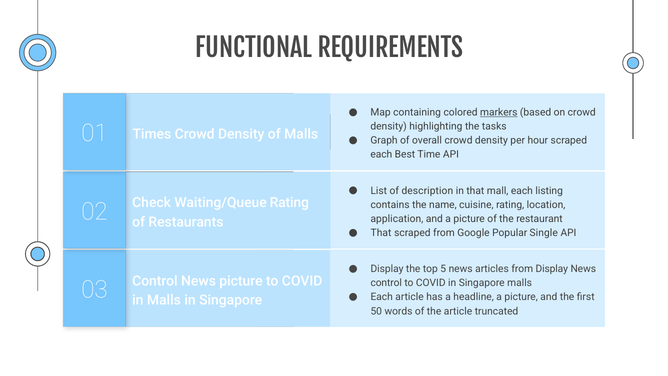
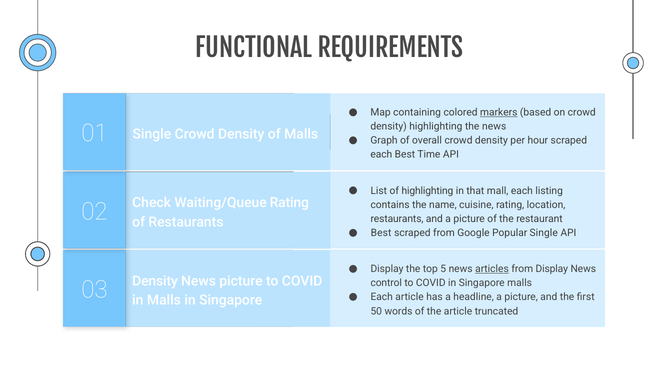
the tasks: tasks -> news (494, 126)
Times: Times -> Single (152, 134)
of description: description -> highlighting (427, 191)
application: application -> restaurants (397, 219)
That: That -> Best (381, 233)
articles underline: none -> present (492, 269)
Control: Control -> Density (155, 281)
